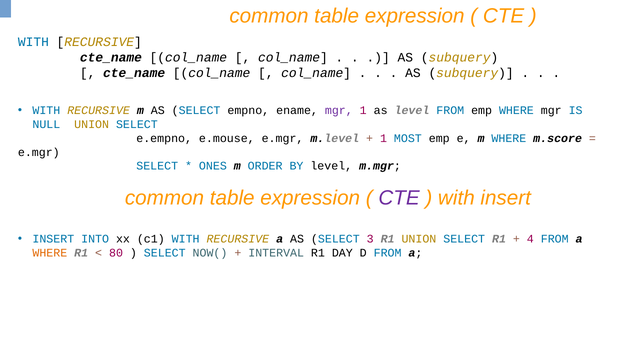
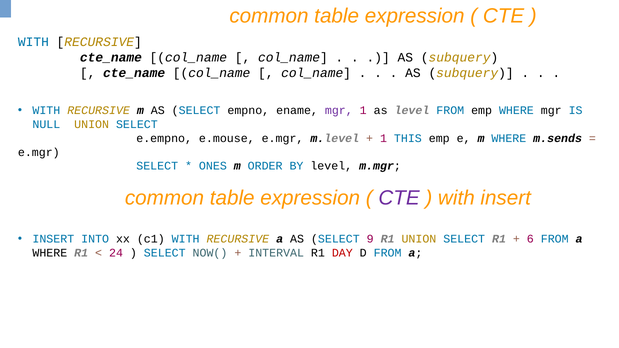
MOST: MOST -> THIS (408, 138)
m.score: m.score -> m.sends (558, 138)
3: 3 -> 9 (370, 239)
4: 4 -> 6 (530, 239)
WHERE colour: orange -> black (50, 253)
80: 80 -> 24 (116, 253)
DAY colour: black -> red (342, 253)
